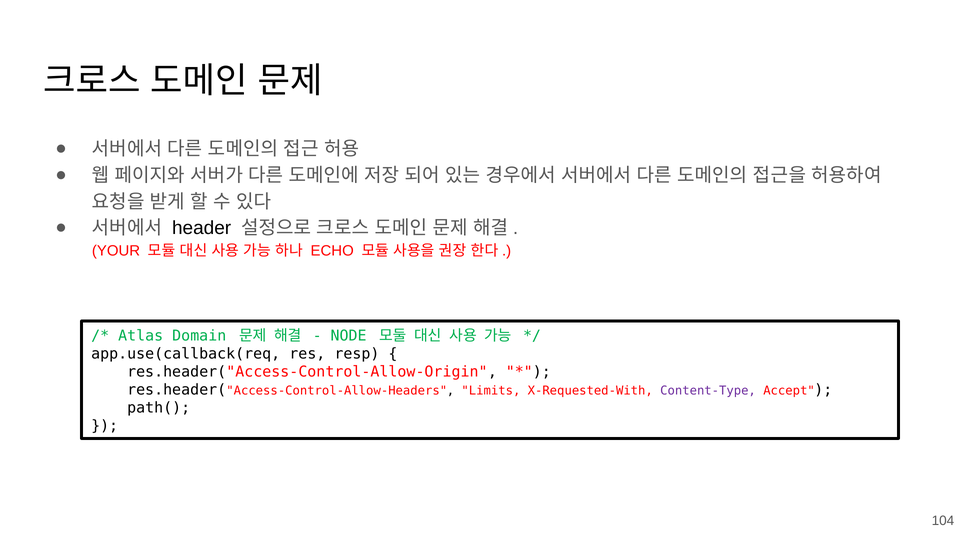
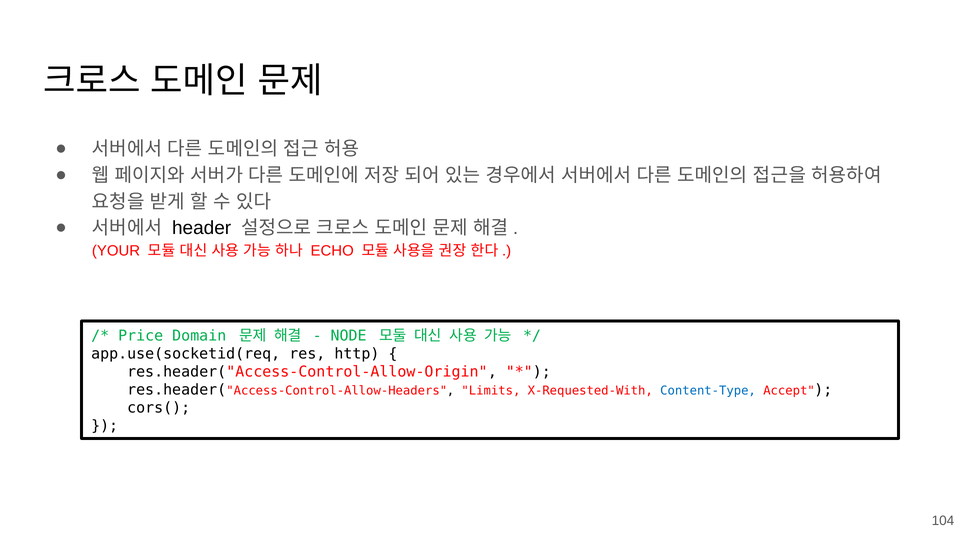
Atlas: Atlas -> Price (141, 336)
app.use(callback(req: app.use(callback(req -> app.use(socketid(req (186, 354)
resp: resp -> http (357, 354)
Content-Type colour: purple -> blue (708, 390)
path(: path( -> cors( (159, 407)
